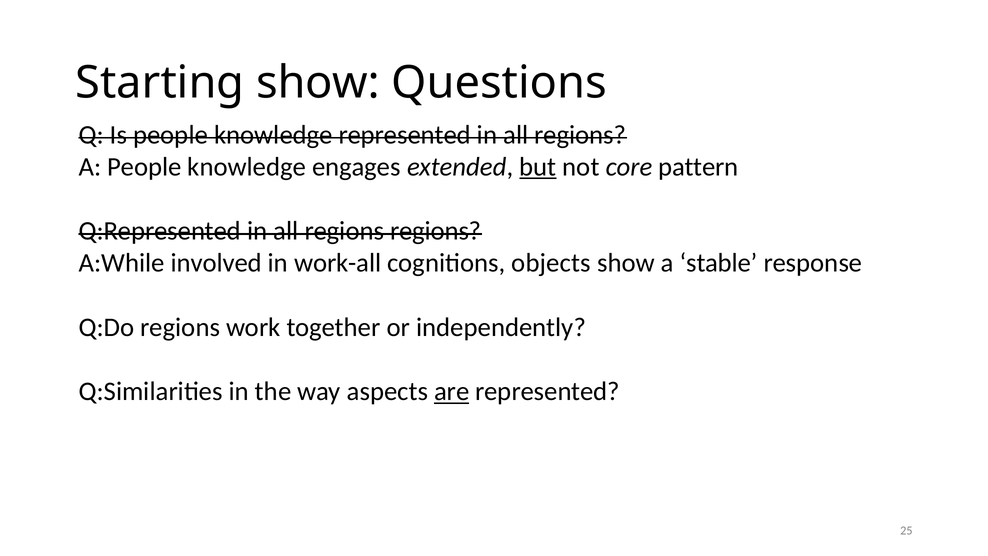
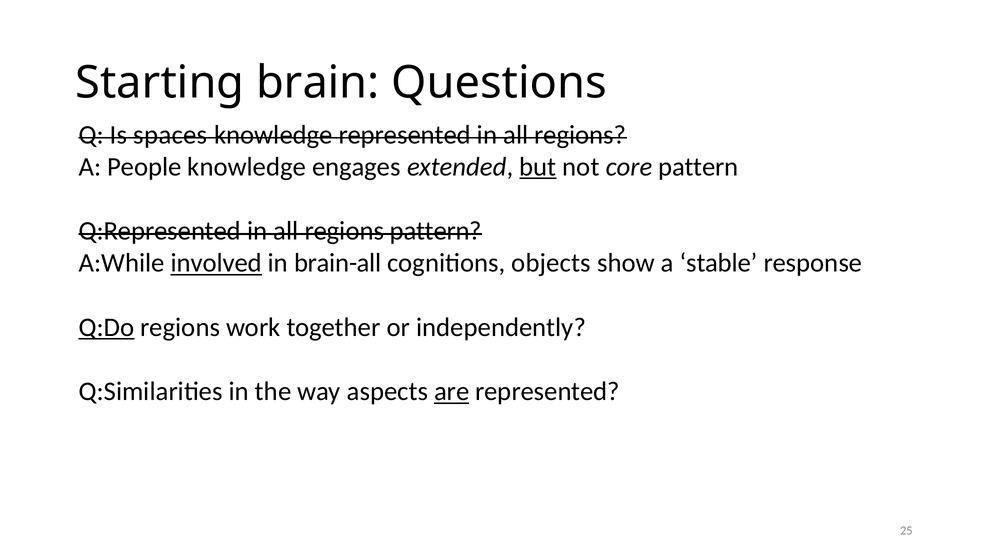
Starting show: show -> brain (318, 83)
Is people: people -> spaces (170, 135)
regions regions: regions -> pattern (436, 231)
involved underline: none -> present (216, 263)
work-all: work-all -> brain-all (338, 263)
Q:Do underline: none -> present (106, 327)
